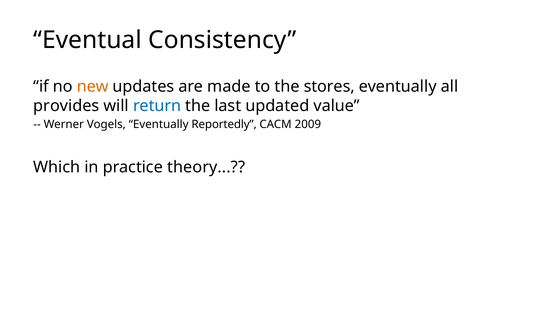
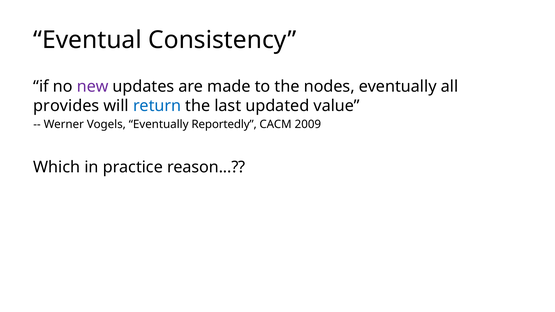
new colour: orange -> purple (93, 86)
stores: stores -> nodes (329, 86)
theory: theory -> reason (206, 167)
